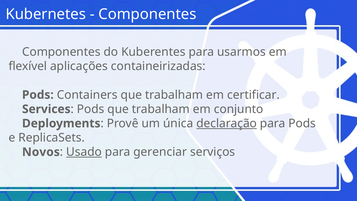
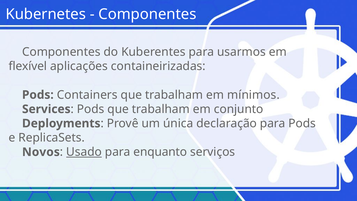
certificar: certificar -> mínimos (253, 95)
declaração underline: present -> none (227, 123)
gerenciar: gerenciar -> enquanto (160, 152)
